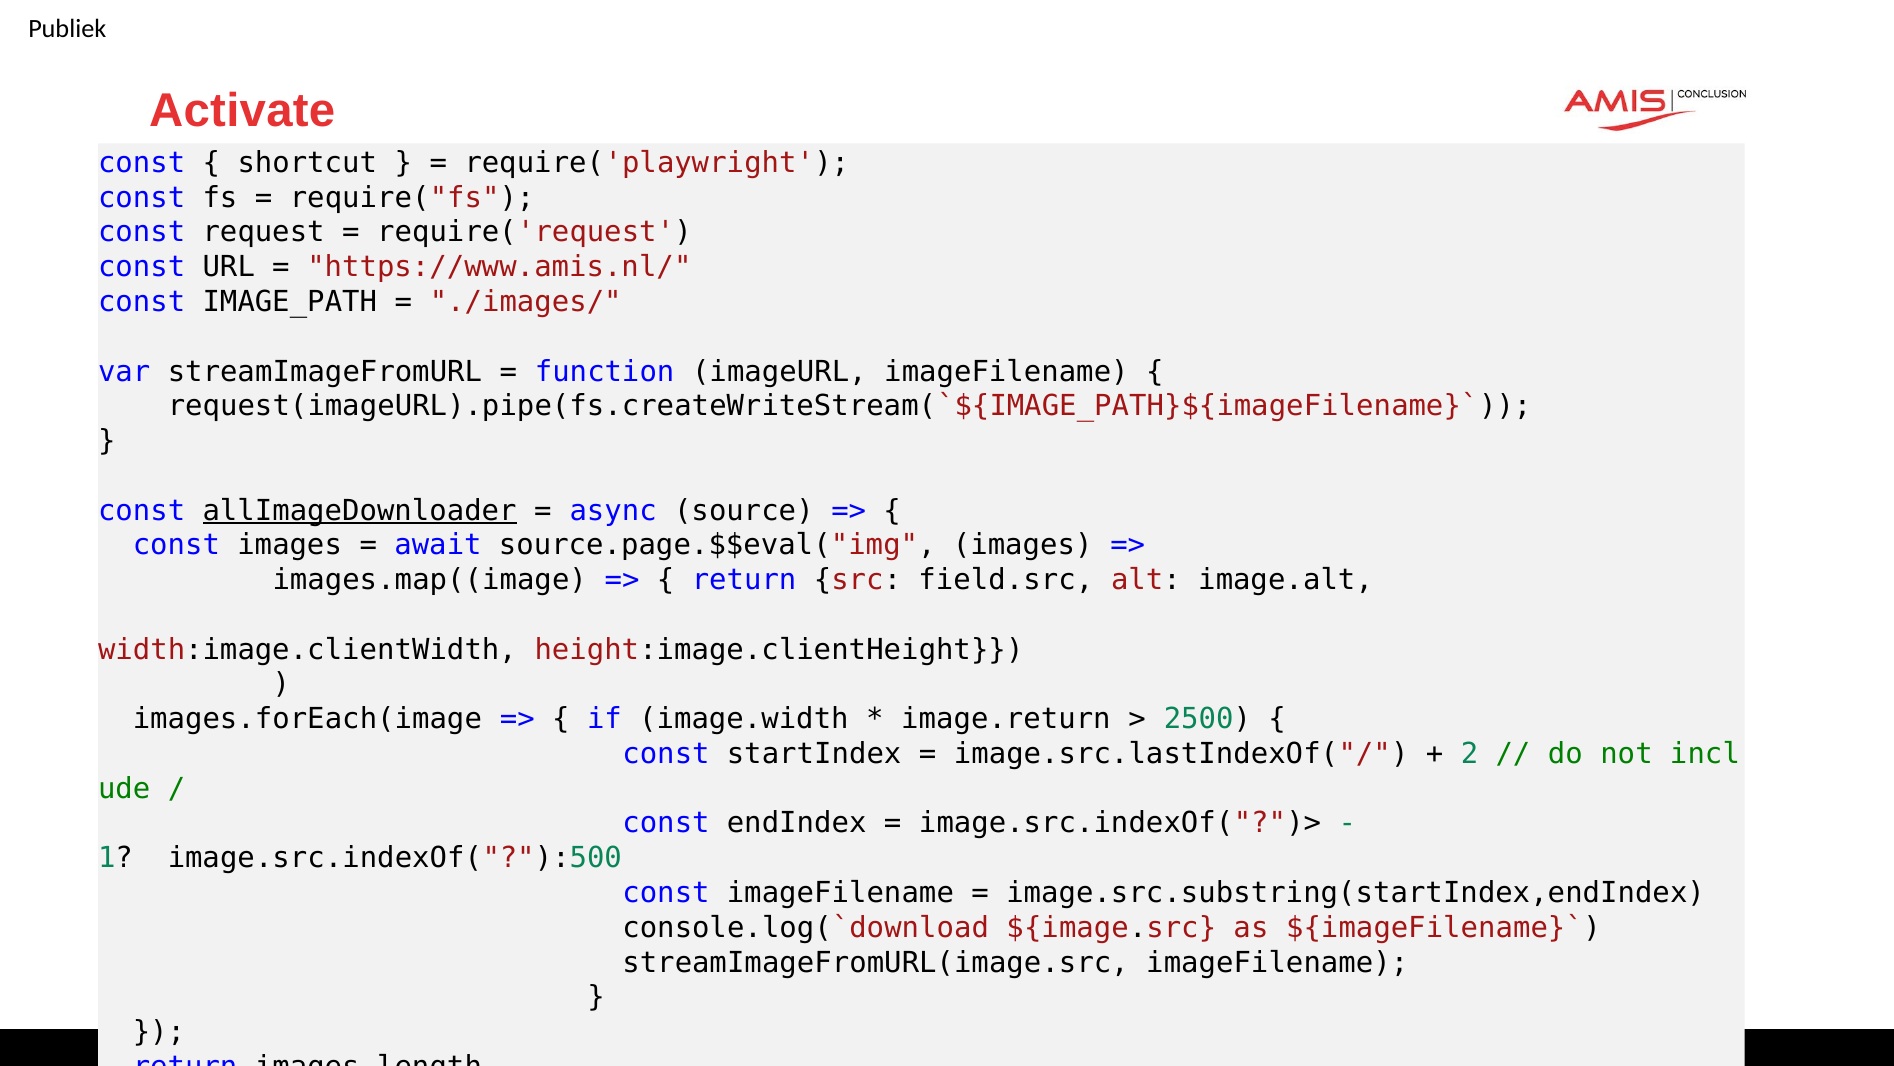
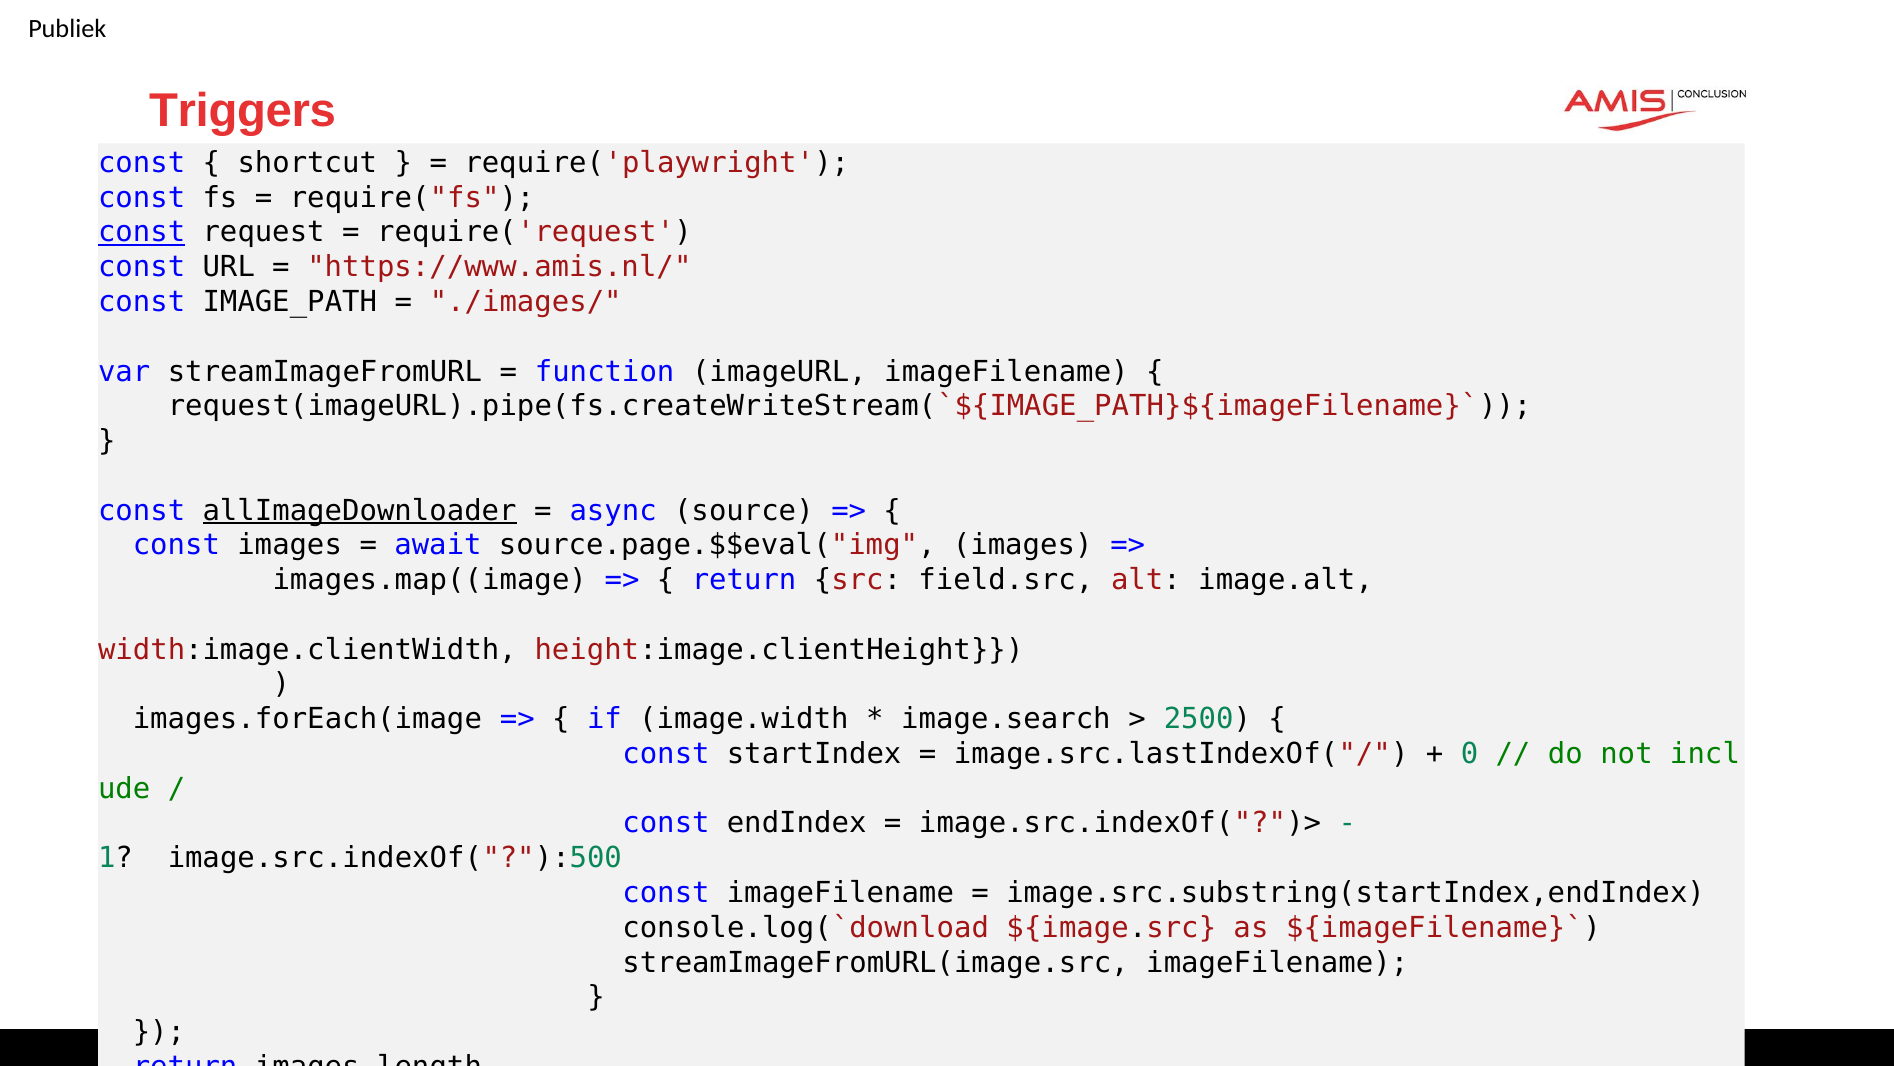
Activate: Activate -> Triggers (243, 111)
const underline: none -> present (142, 232)
image.return: image.return -> image.search (1006, 719)
2: 2 -> 0 (1470, 753)
